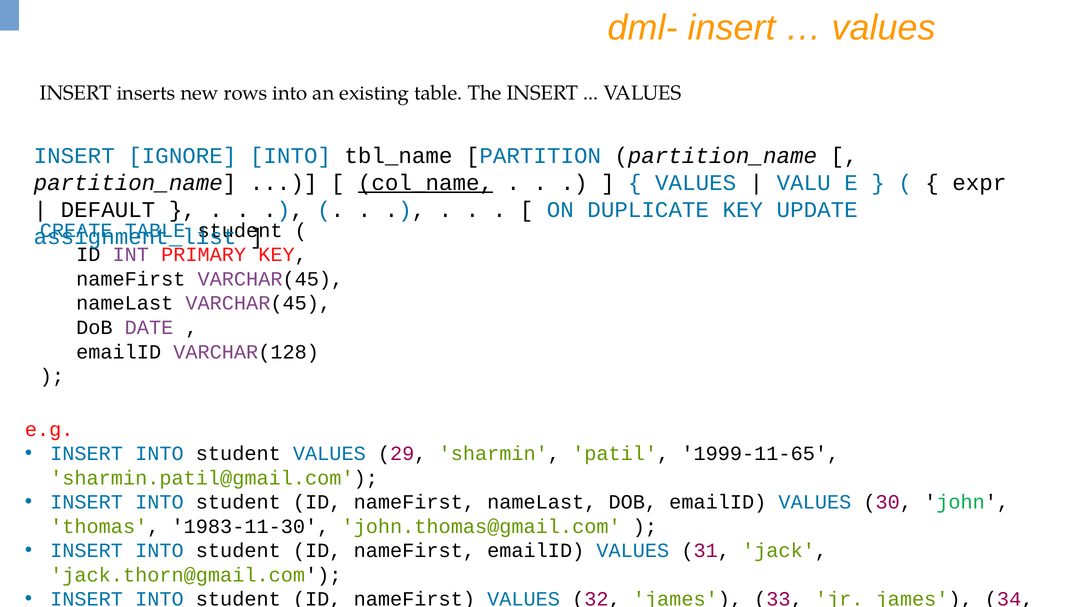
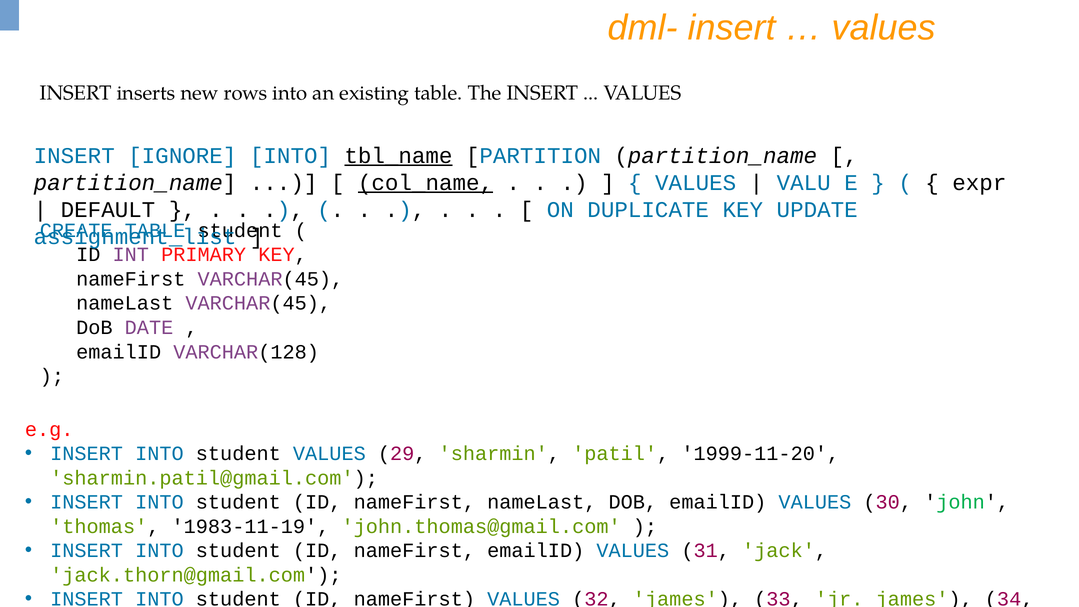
tbl_name underline: none -> present (398, 156)
1999-11-65: 1999-11-65 -> 1999-11-20 (760, 454)
1983-11-30: 1983-11-30 -> 1983-11-19 (250, 526)
